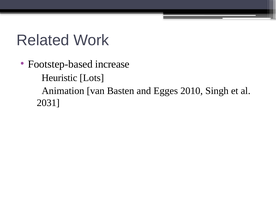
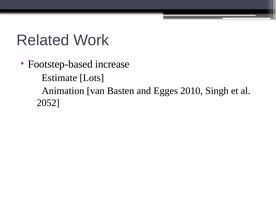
Heuristic: Heuristic -> Estimate (59, 78)
2031: 2031 -> 2052 (48, 103)
